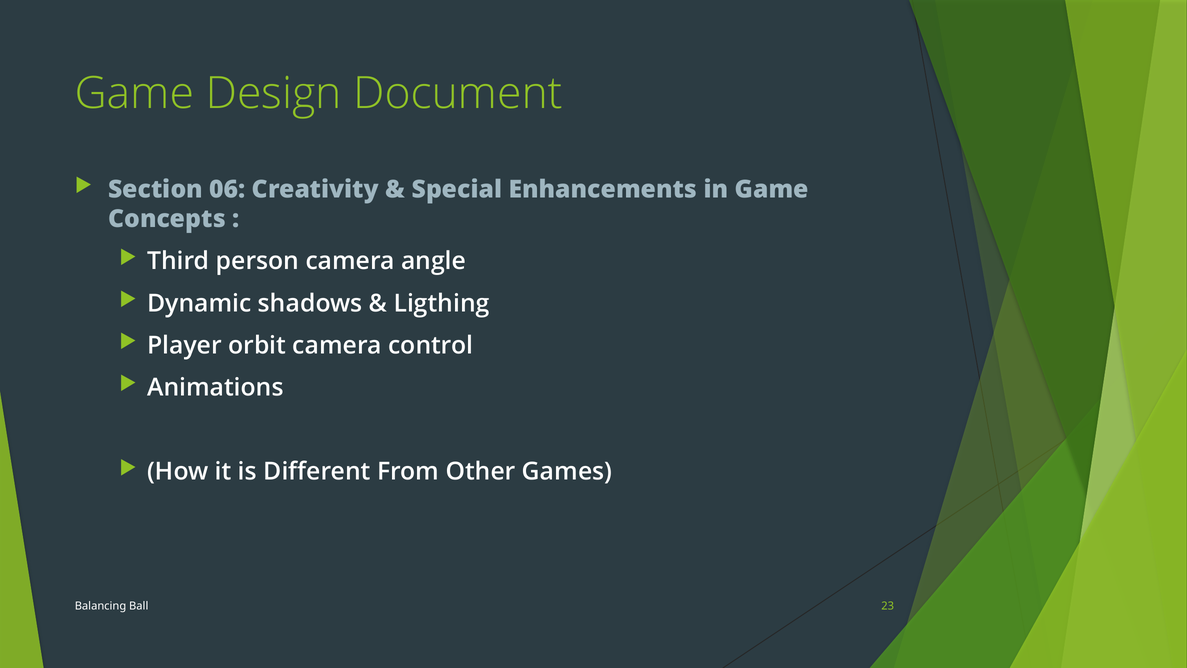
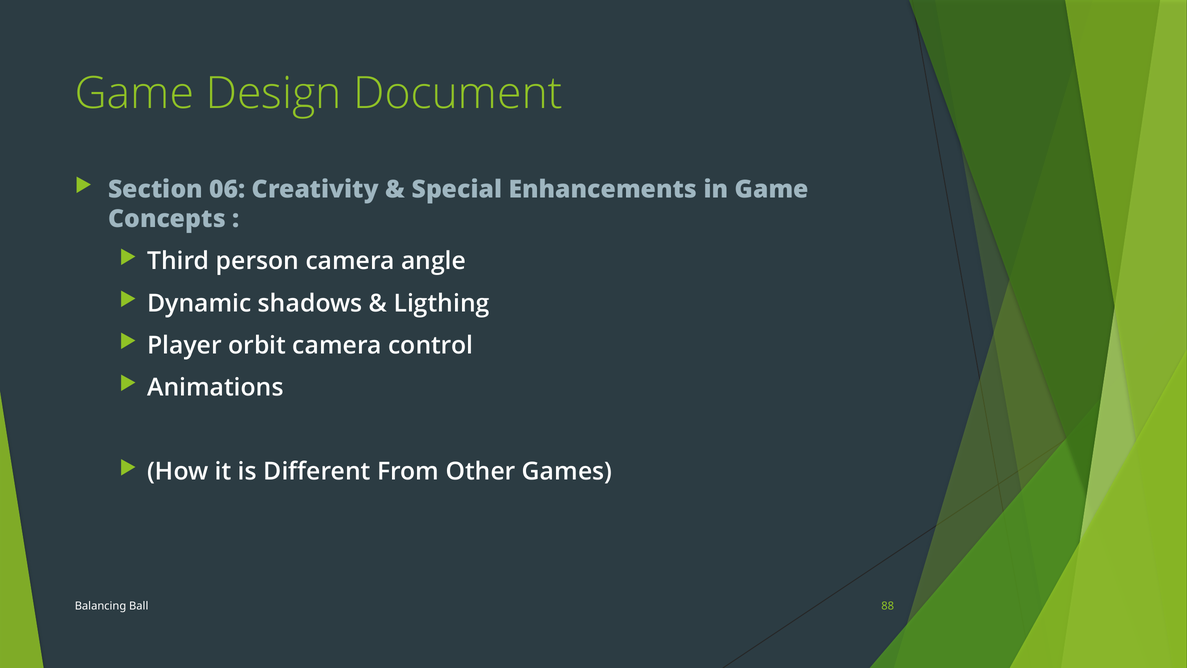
23: 23 -> 88 (888, 606)
